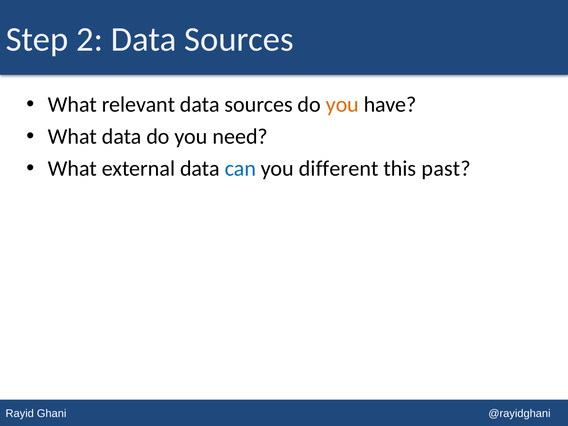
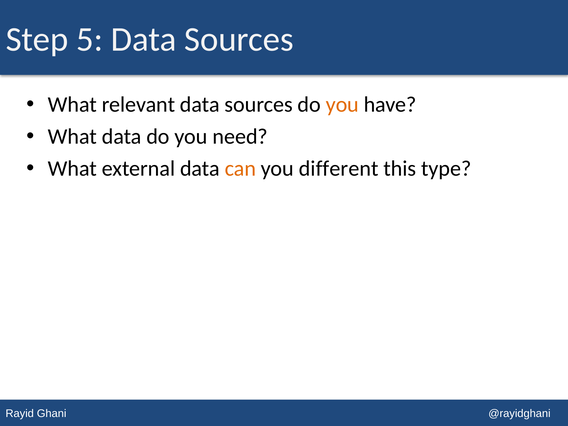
2: 2 -> 5 (90, 39)
can colour: blue -> orange (240, 169)
past: past -> type (446, 169)
